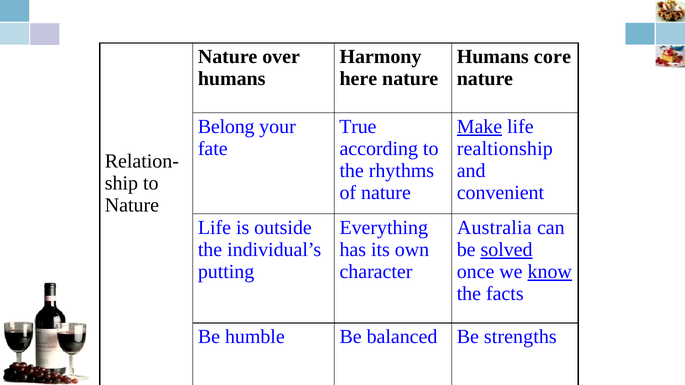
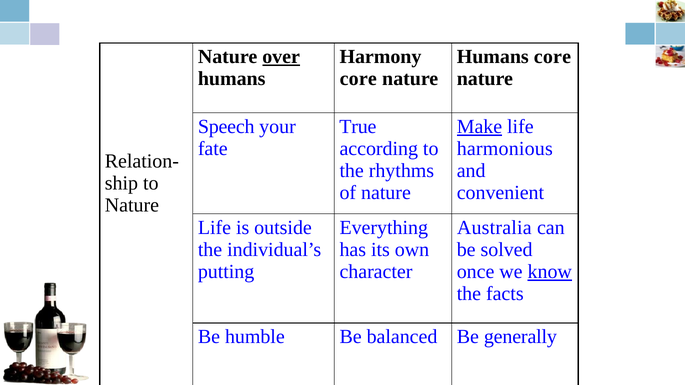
over underline: none -> present (281, 57)
here: here -> core (358, 79)
Belong: Belong -> Speech (226, 127)
realtionship: realtionship -> harmonious (505, 149)
solved underline: present -> none (507, 250)
strengths: strengths -> generally (520, 337)
